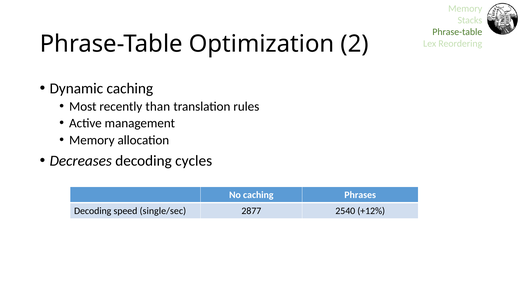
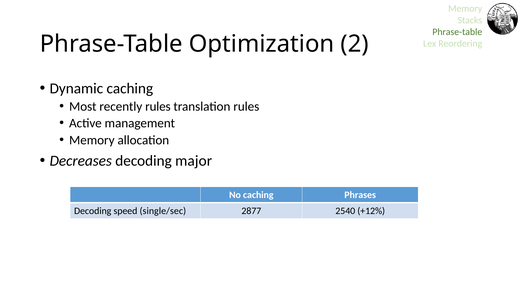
recently than: than -> rules (158, 106)
cycles: cycles -> major (194, 161)
